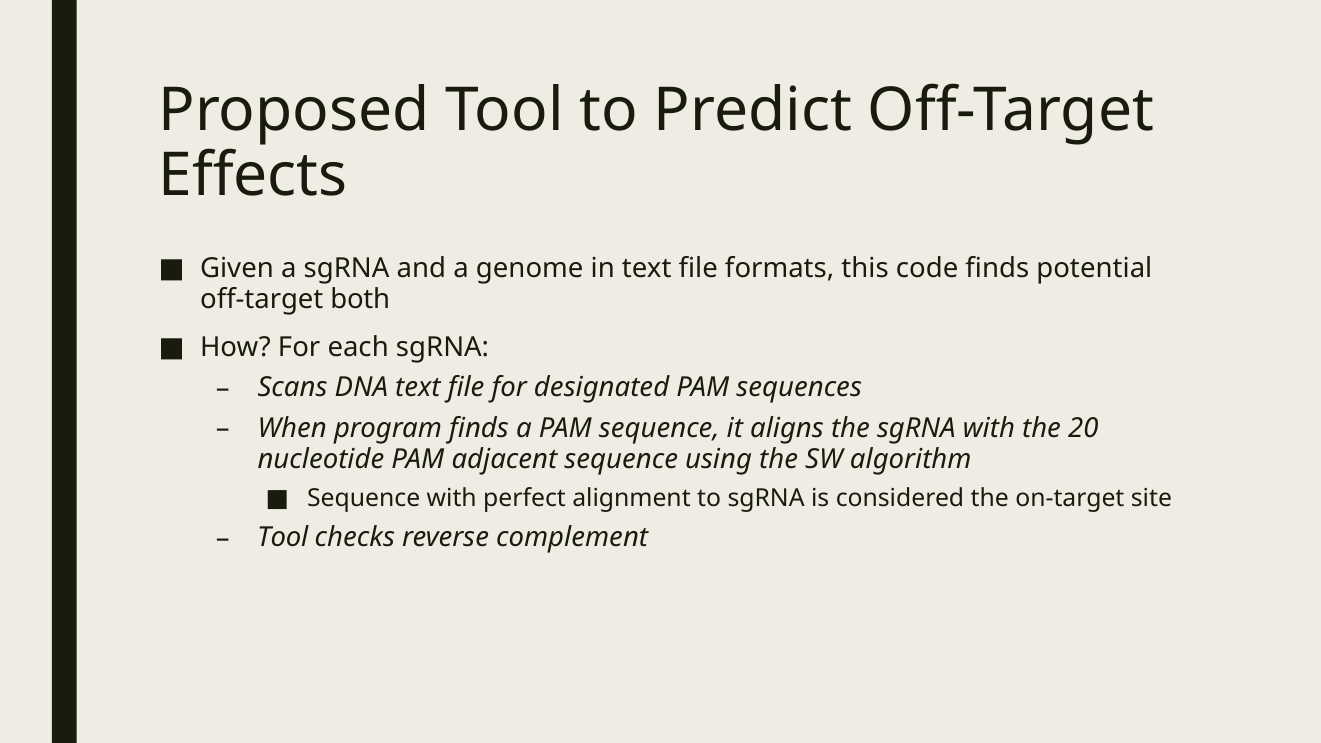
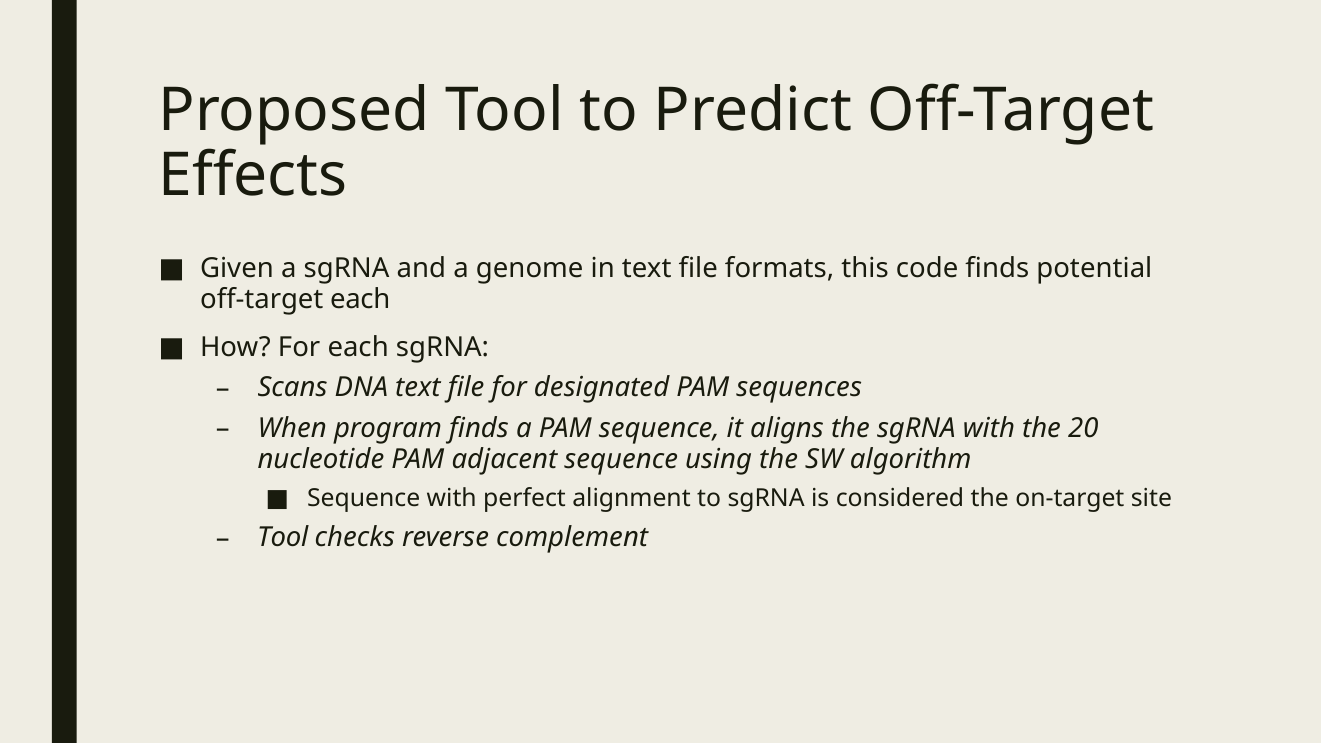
off-target both: both -> each (360, 299)
